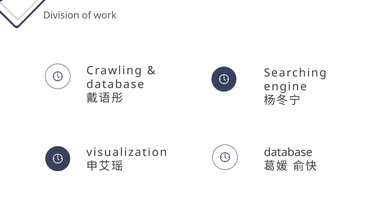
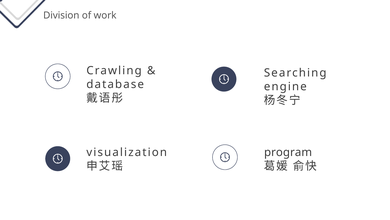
database: database -> program (288, 152)
